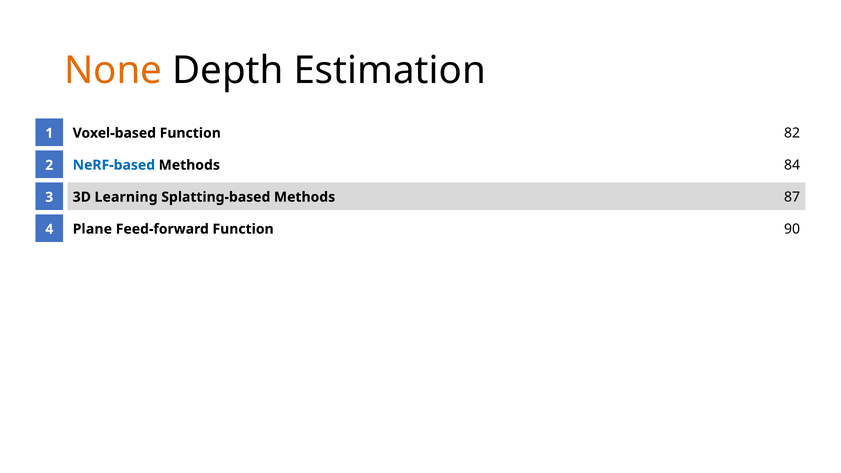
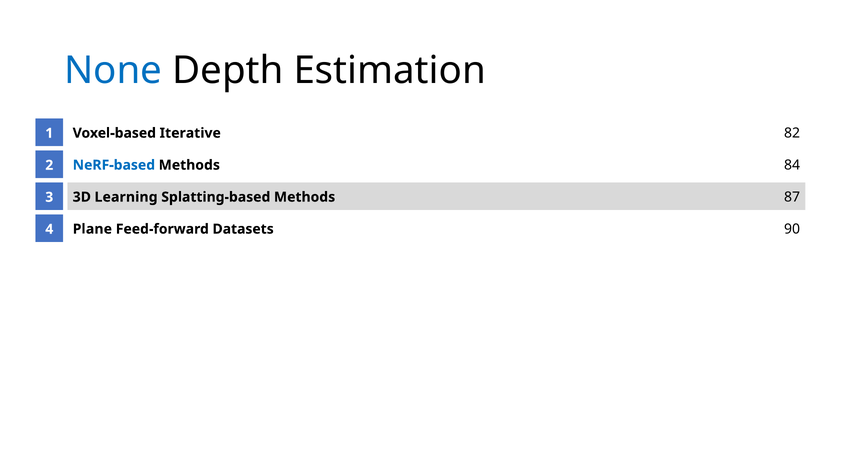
None colour: orange -> blue (113, 71)
Voxel-based Function: Function -> Iterative (190, 133)
Feed-forward Function: Function -> Datasets (243, 229)
